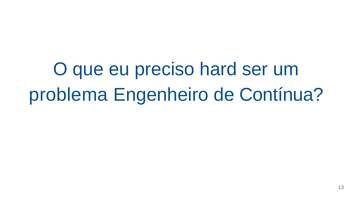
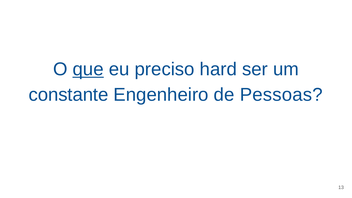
que underline: none -> present (88, 69)
problema: problema -> constante (69, 95)
Contínua: Contínua -> Pessoas (281, 95)
